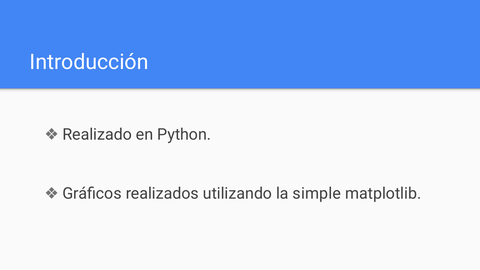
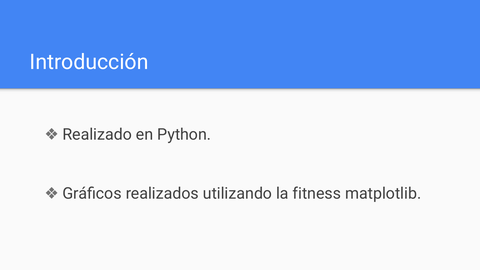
simple: simple -> fitness (317, 194)
